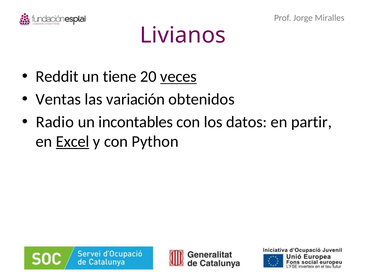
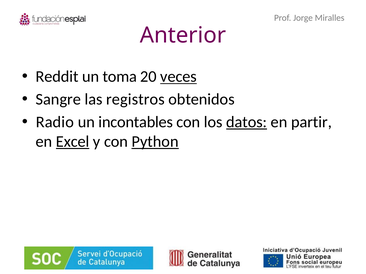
Livianos: Livianos -> Anterior (183, 35)
tiene: tiene -> toma (120, 77)
Ventas: Ventas -> Sangre (58, 100)
variación: variación -> registros (135, 100)
datos underline: none -> present (247, 122)
Python underline: none -> present (155, 142)
